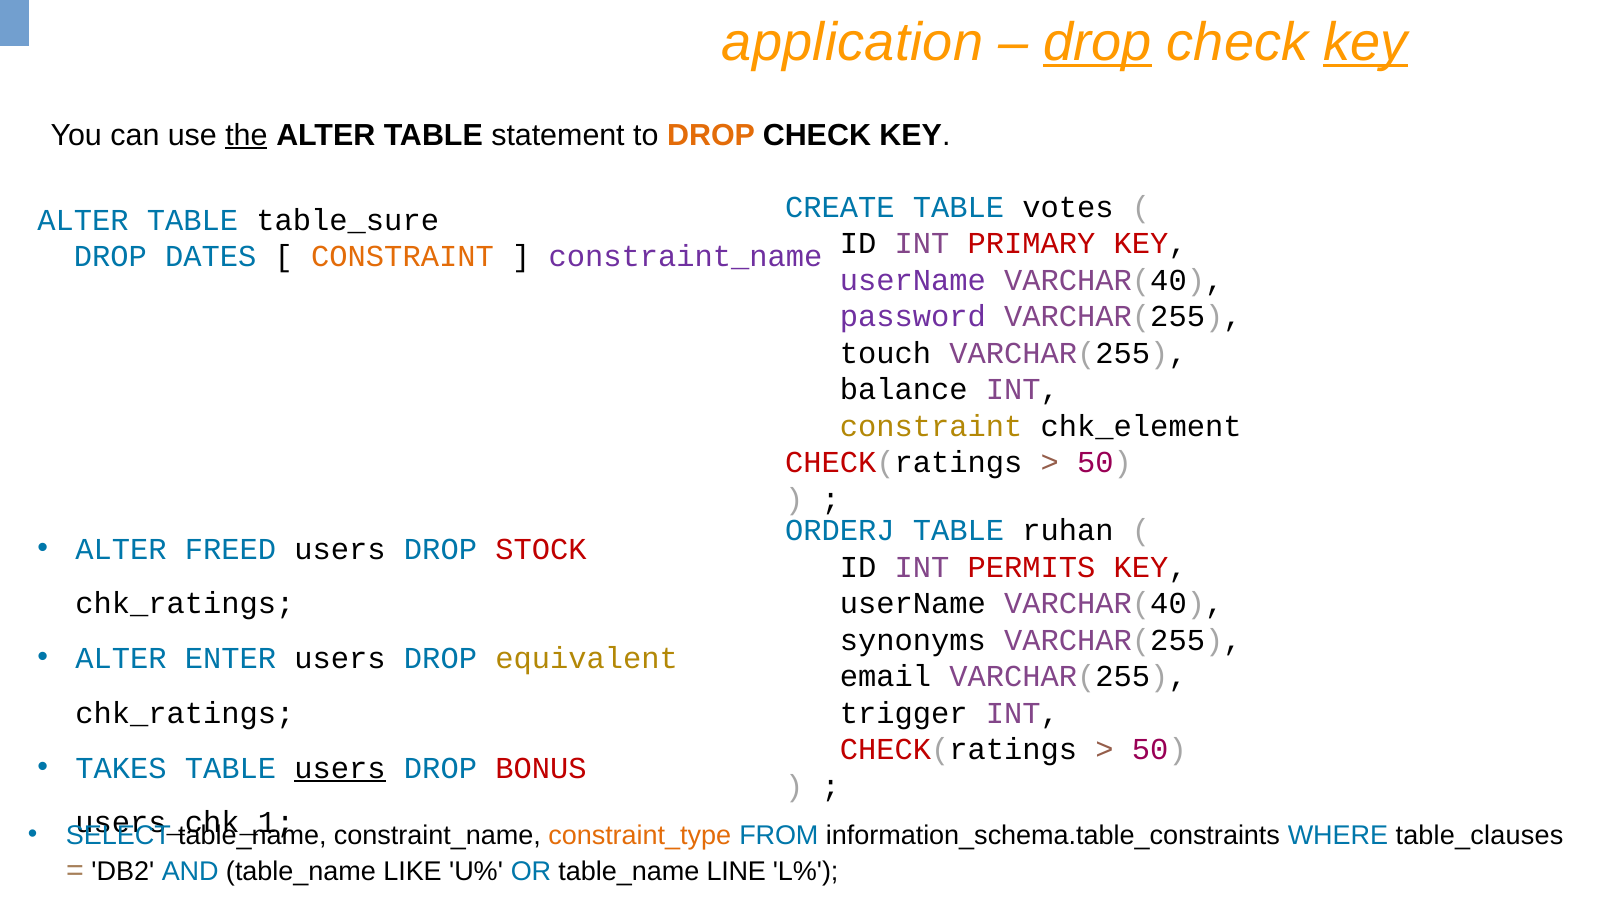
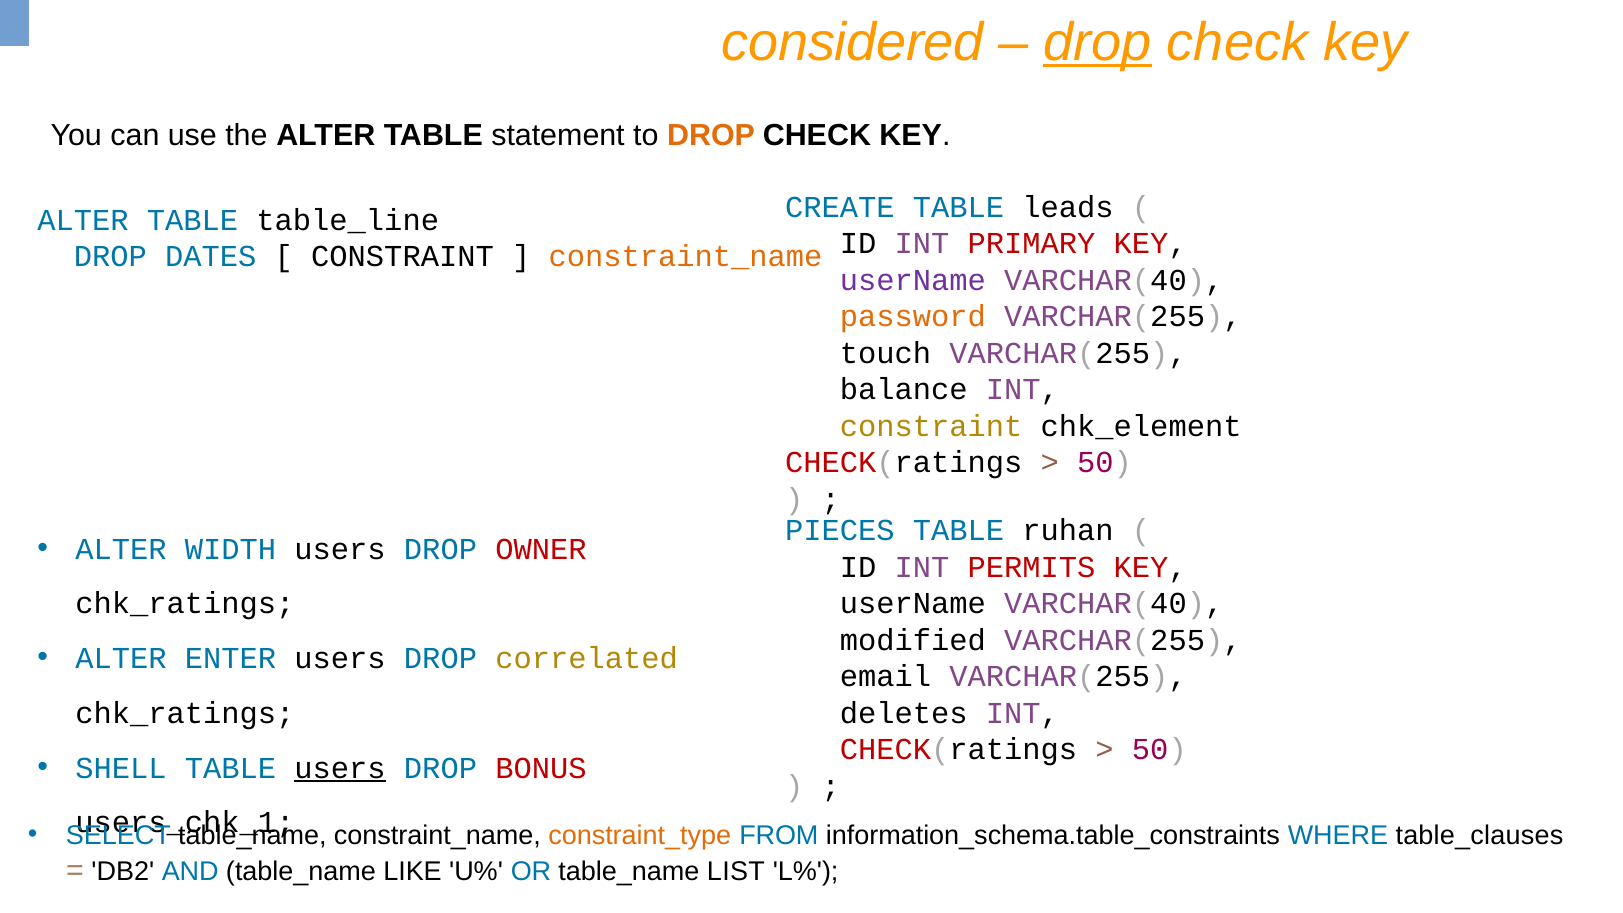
application: application -> considered (853, 42)
key underline: present -> none (1365, 42)
the underline: present -> none (246, 135)
votes: votes -> leads (1068, 207)
table_sure: table_sure -> table_line (348, 220)
CONSTRAINT colour: orange -> black (403, 257)
constraint_name colour: purple -> orange (686, 257)
password colour: purple -> orange (913, 317)
ORDERJ: ORDERJ -> PIECES (840, 531)
FREED: FREED -> WIDTH (231, 549)
STOCK: STOCK -> OWNER (541, 549)
synonyms: synonyms -> modified (913, 640)
equivalent: equivalent -> correlated (587, 659)
trigger: trigger -> deletes (904, 713)
TAKES: TAKES -> SHELL (121, 768)
LINE: LINE -> LIST (736, 871)
